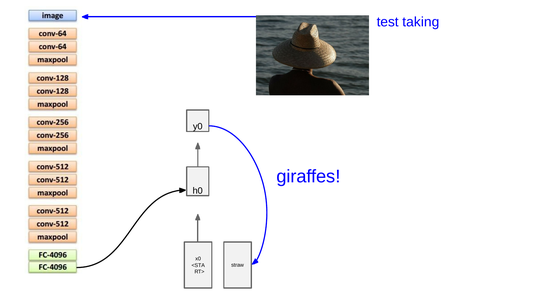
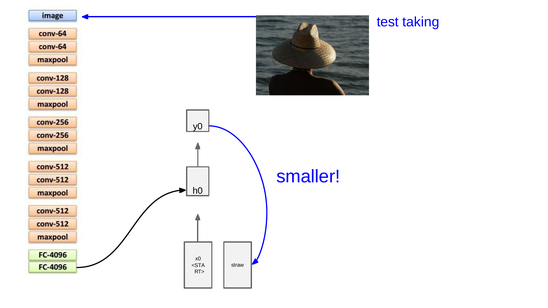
giraffes: giraffes -> smaller (308, 176)
